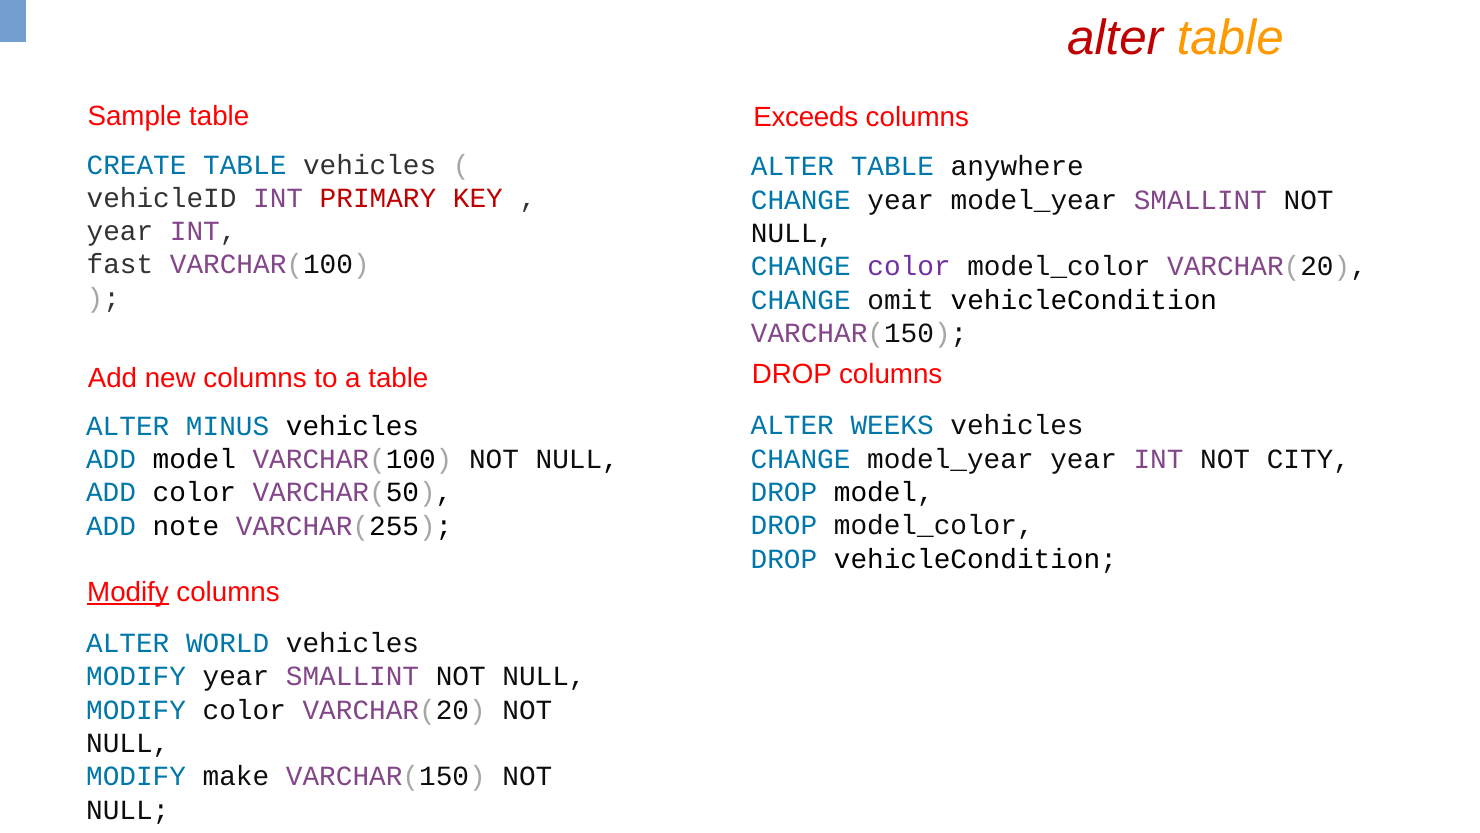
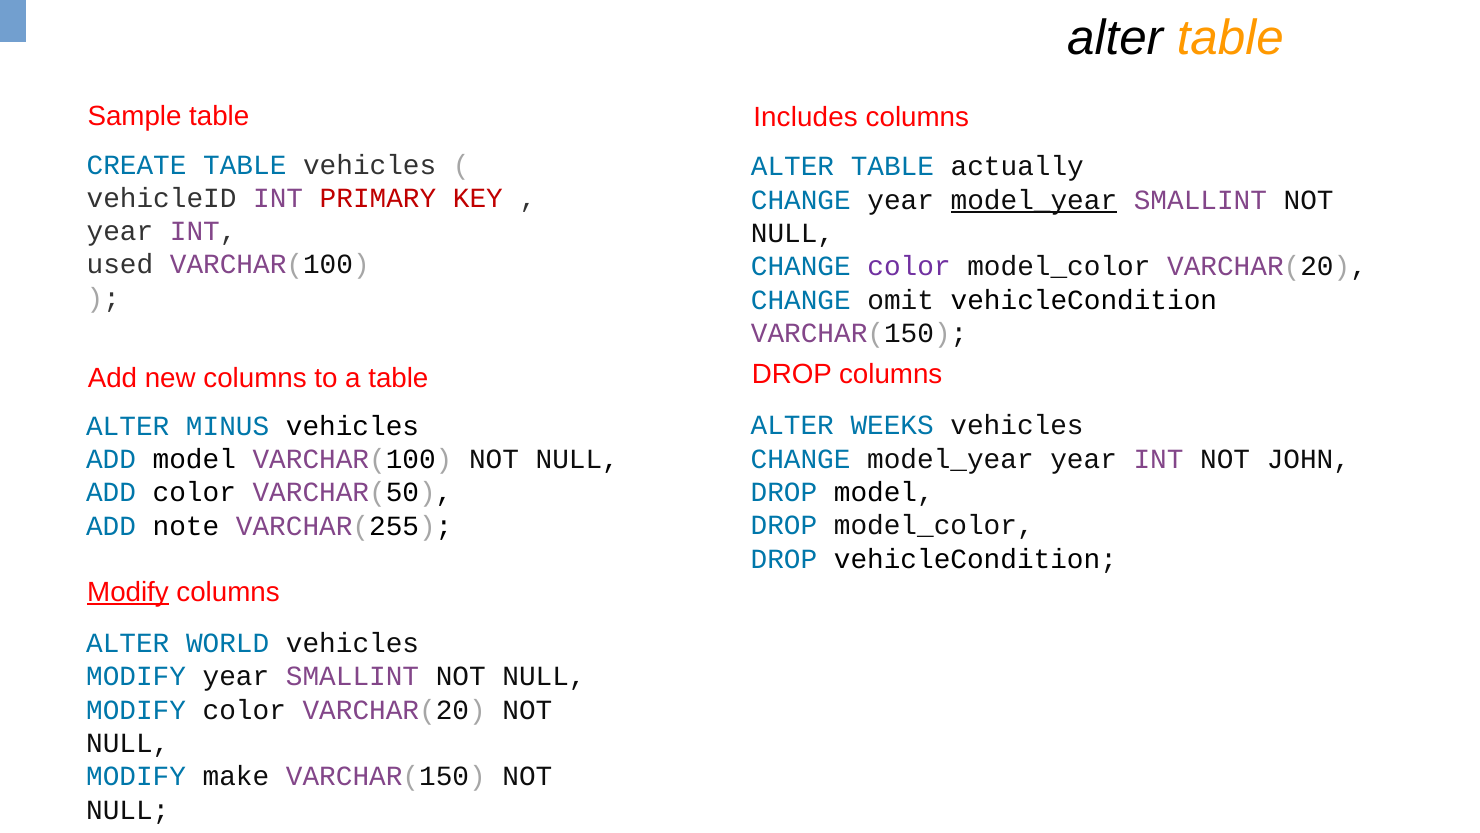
alter colour: red -> black (1115, 39)
Exceeds: Exceeds -> Includes (806, 117)
anywhere: anywhere -> actually (1017, 166)
model_year underline: none -> present (1034, 200)
fast: fast -> used (120, 265)
CITY: CITY -> JOHN (1308, 459)
